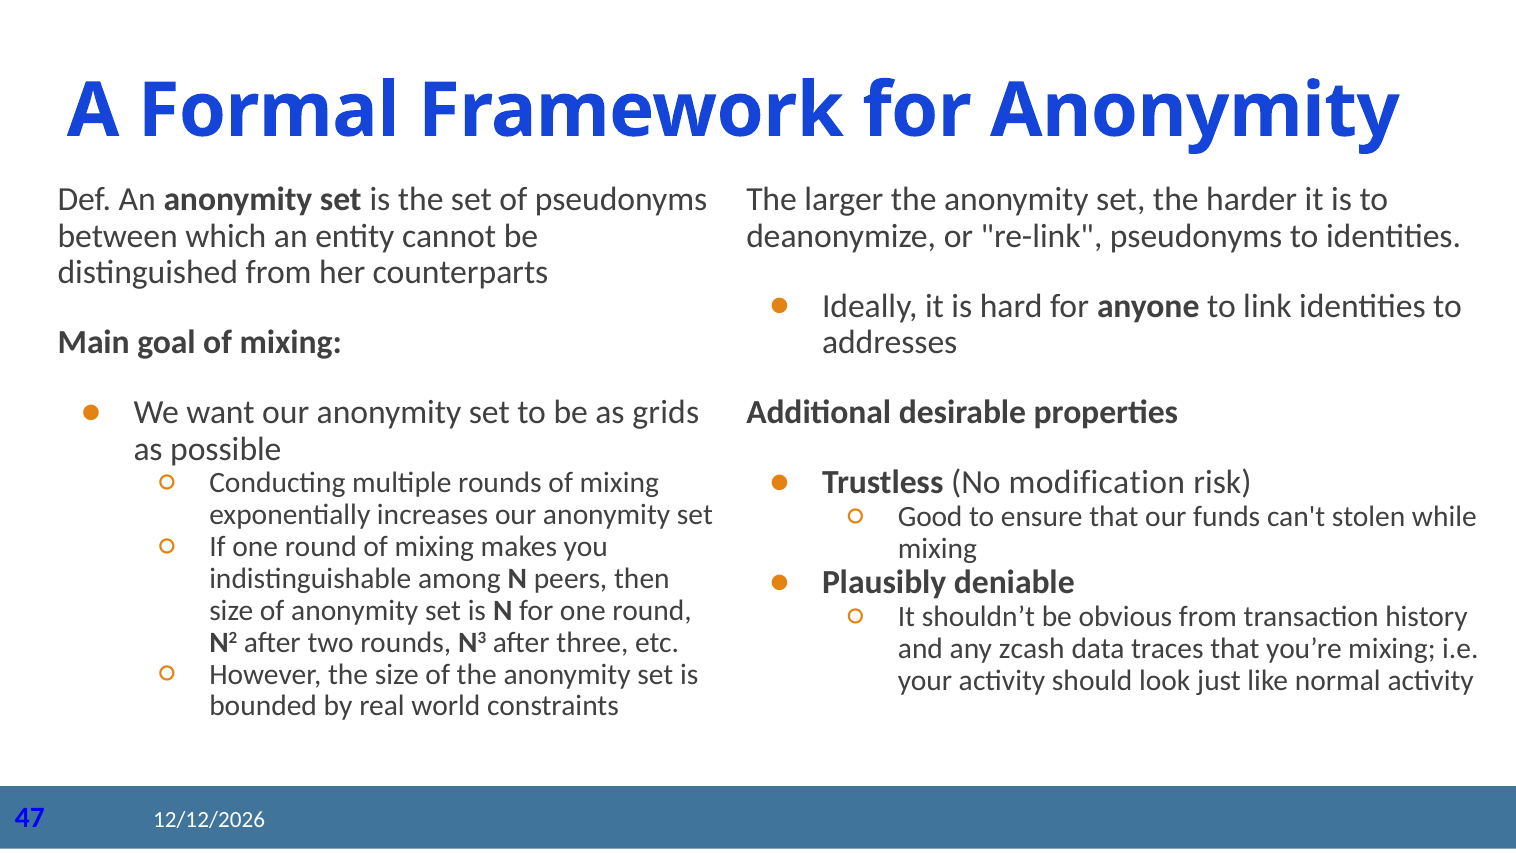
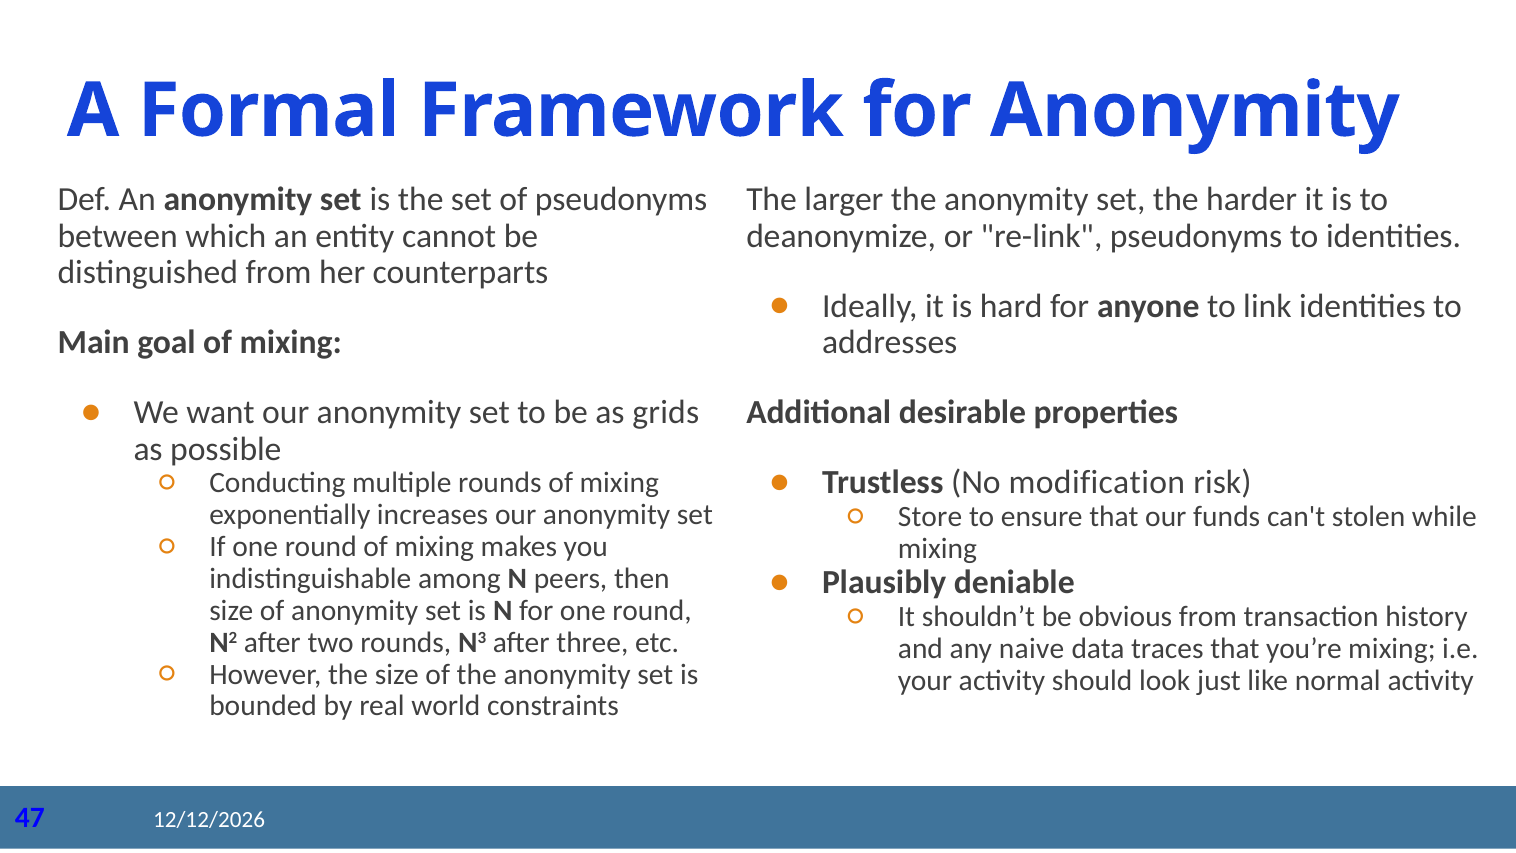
Good: Good -> Store (930, 517)
zcash: zcash -> naive (1032, 649)
